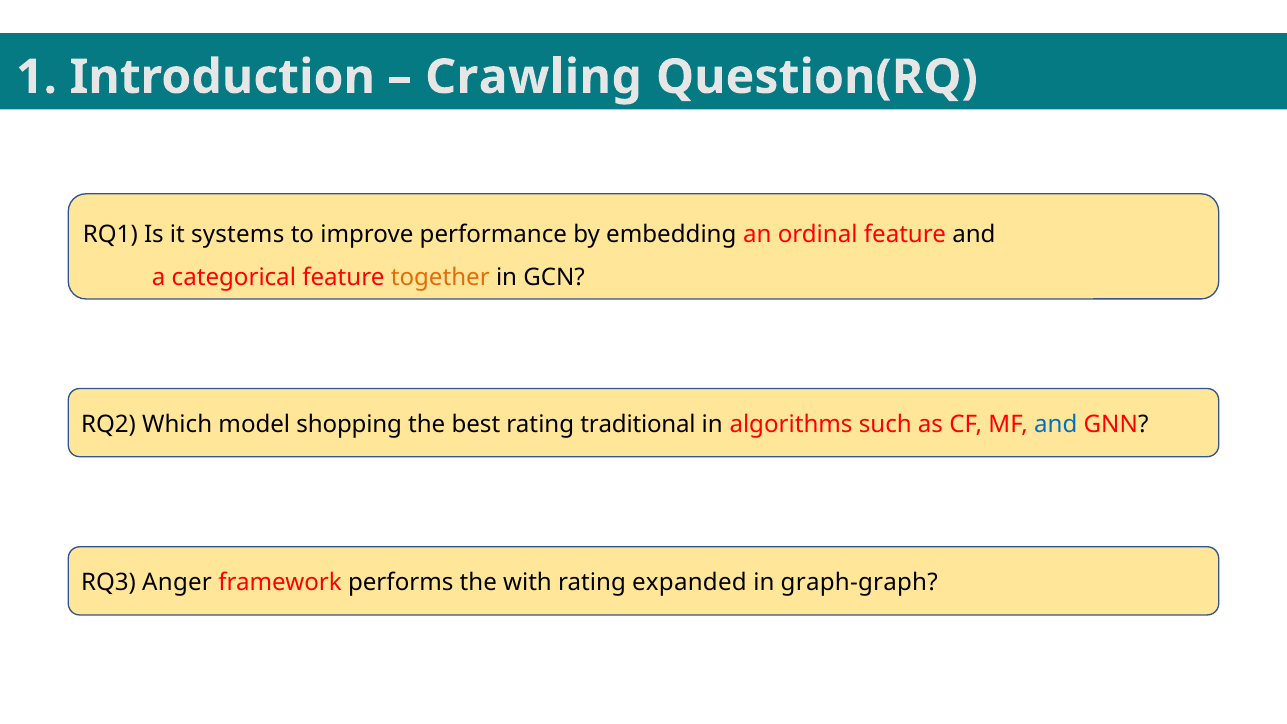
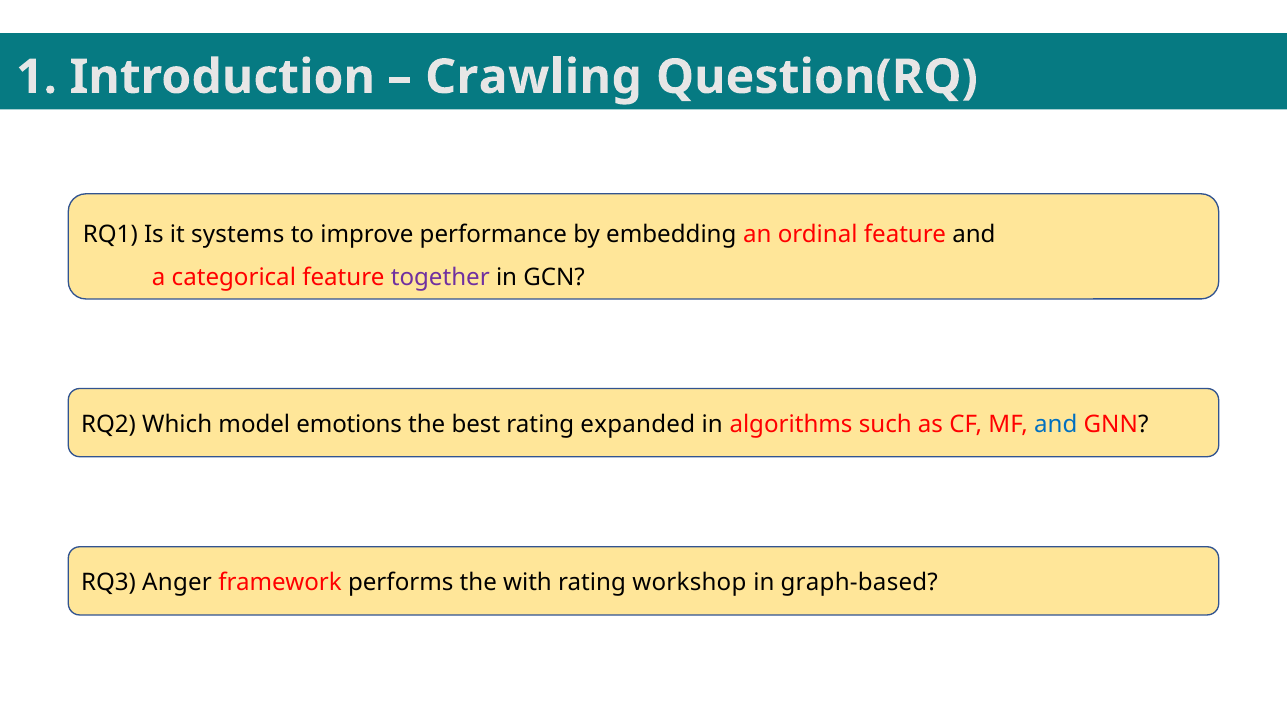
together colour: orange -> purple (440, 278)
shopping: shopping -> emotions (349, 424)
traditional: traditional -> expanded (638, 424)
expanded: expanded -> workshop (689, 582)
graph-graph: graph-graph -> graph-based (859, 582)
